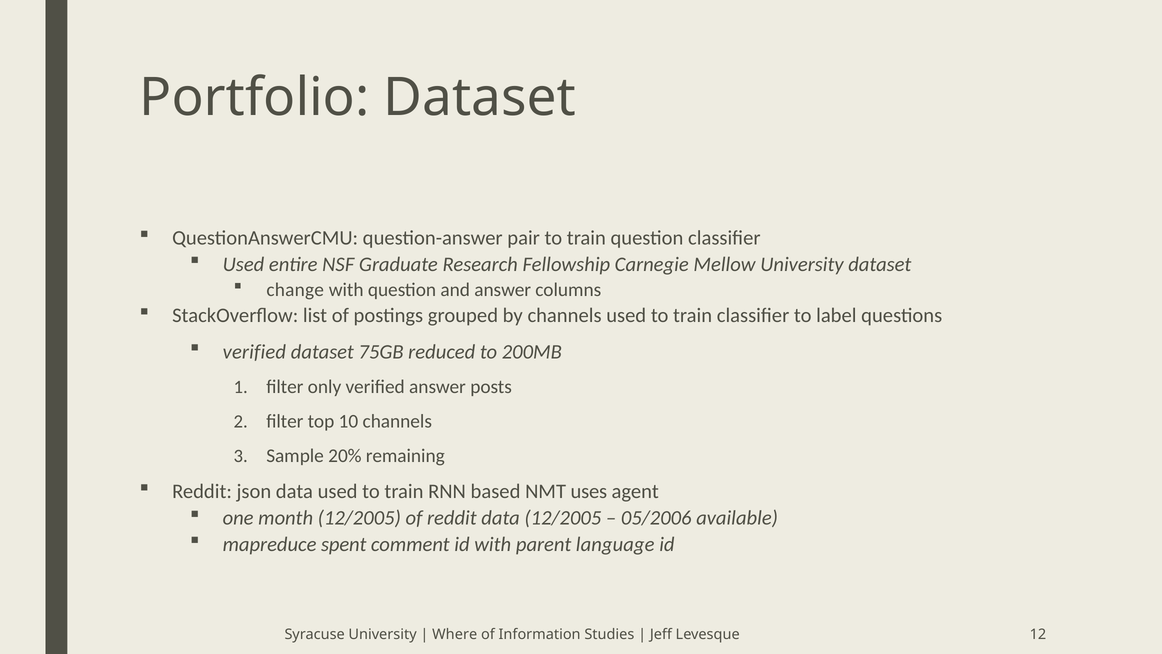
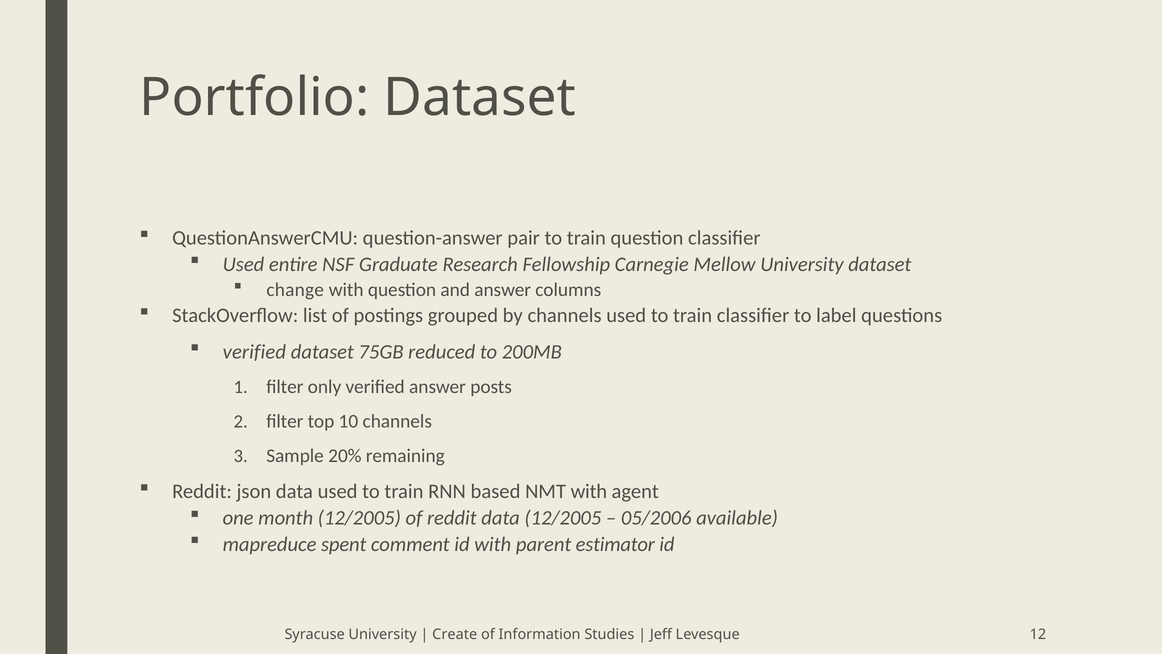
NMT uses: uses -> with (589, 491)
language: language -> estimator (615, 544)
Where: Where -> Create (455, 634)
